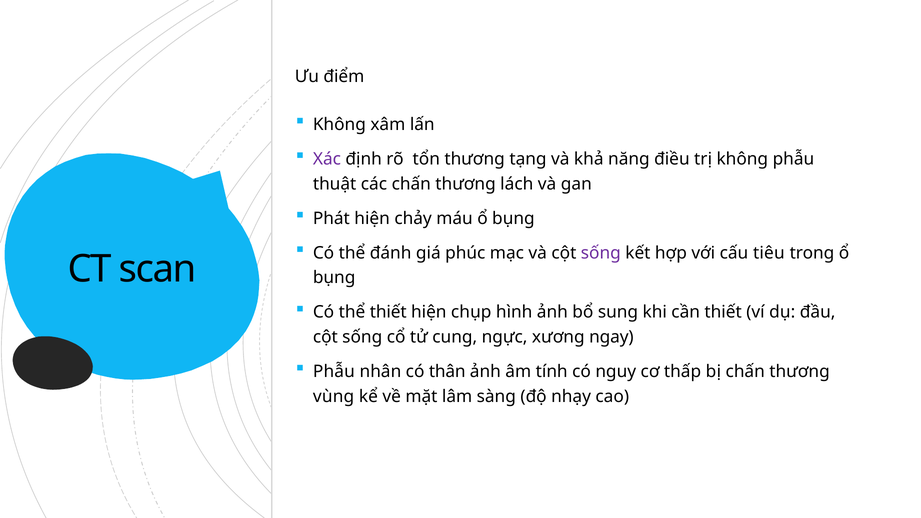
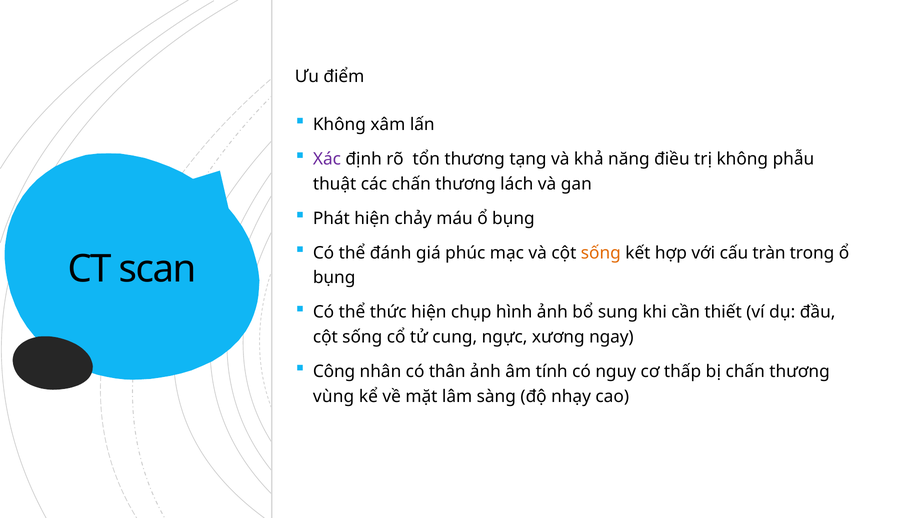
sống colour: purple -> orange (601, 253)
tiêu: tiêu -> tràn (769, 253)
thể thiết: thiết -> thức (388, 312)
Phẫu: Phẫu -> Công (334, 372)
